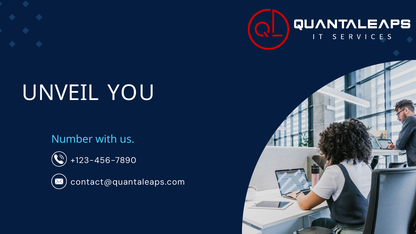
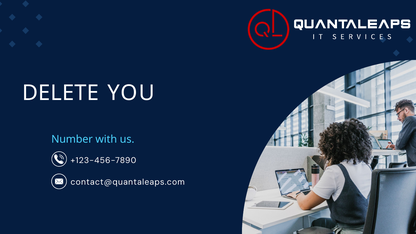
UNVEIL: UNVEIL -> DELETE (60, 93)
